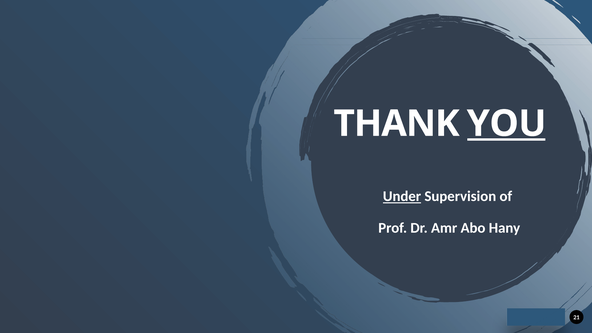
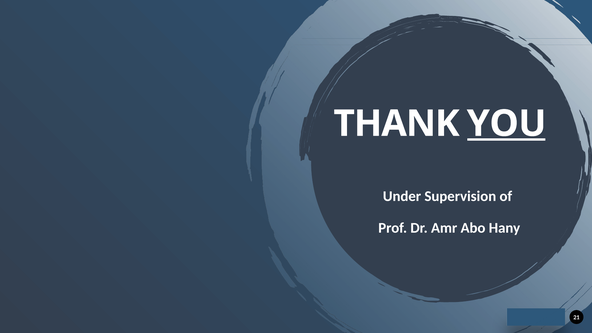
Under underline: present -> none (402, 196)
